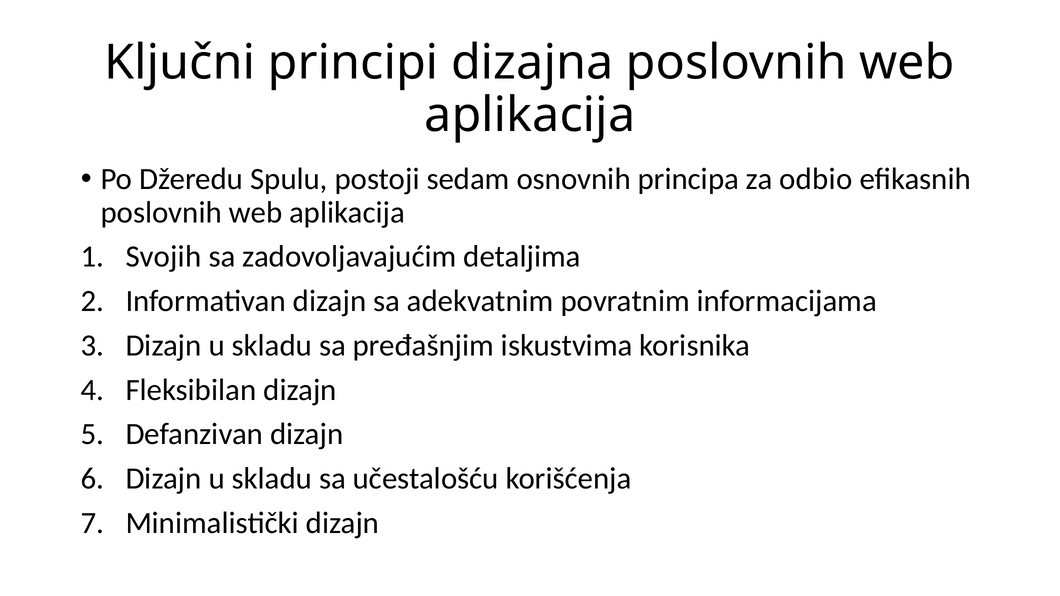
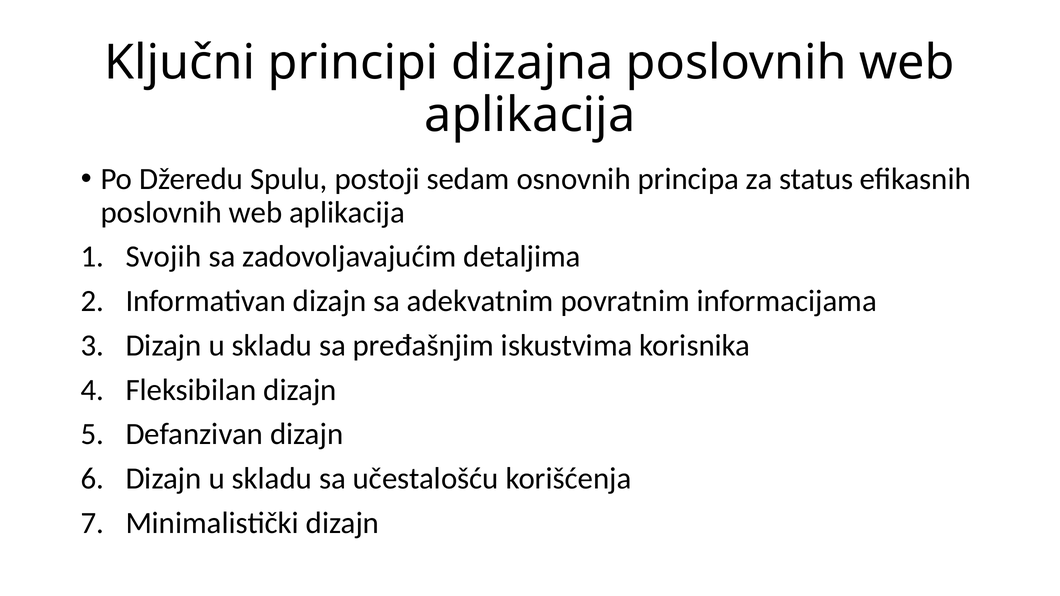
odbio: odbio -> status (816, 179)
